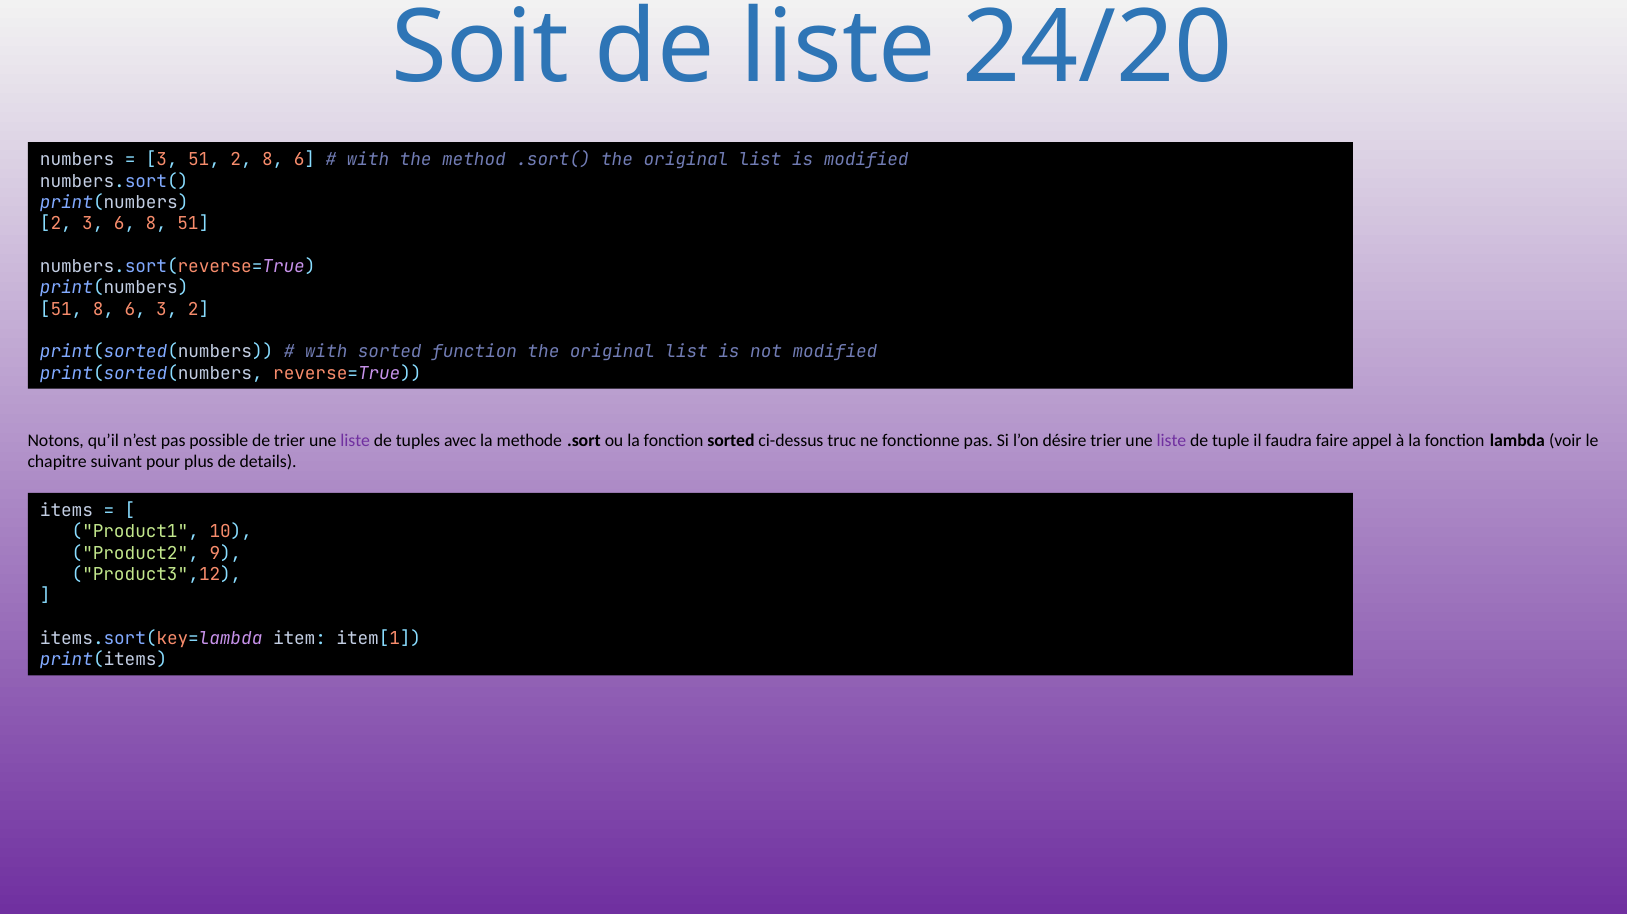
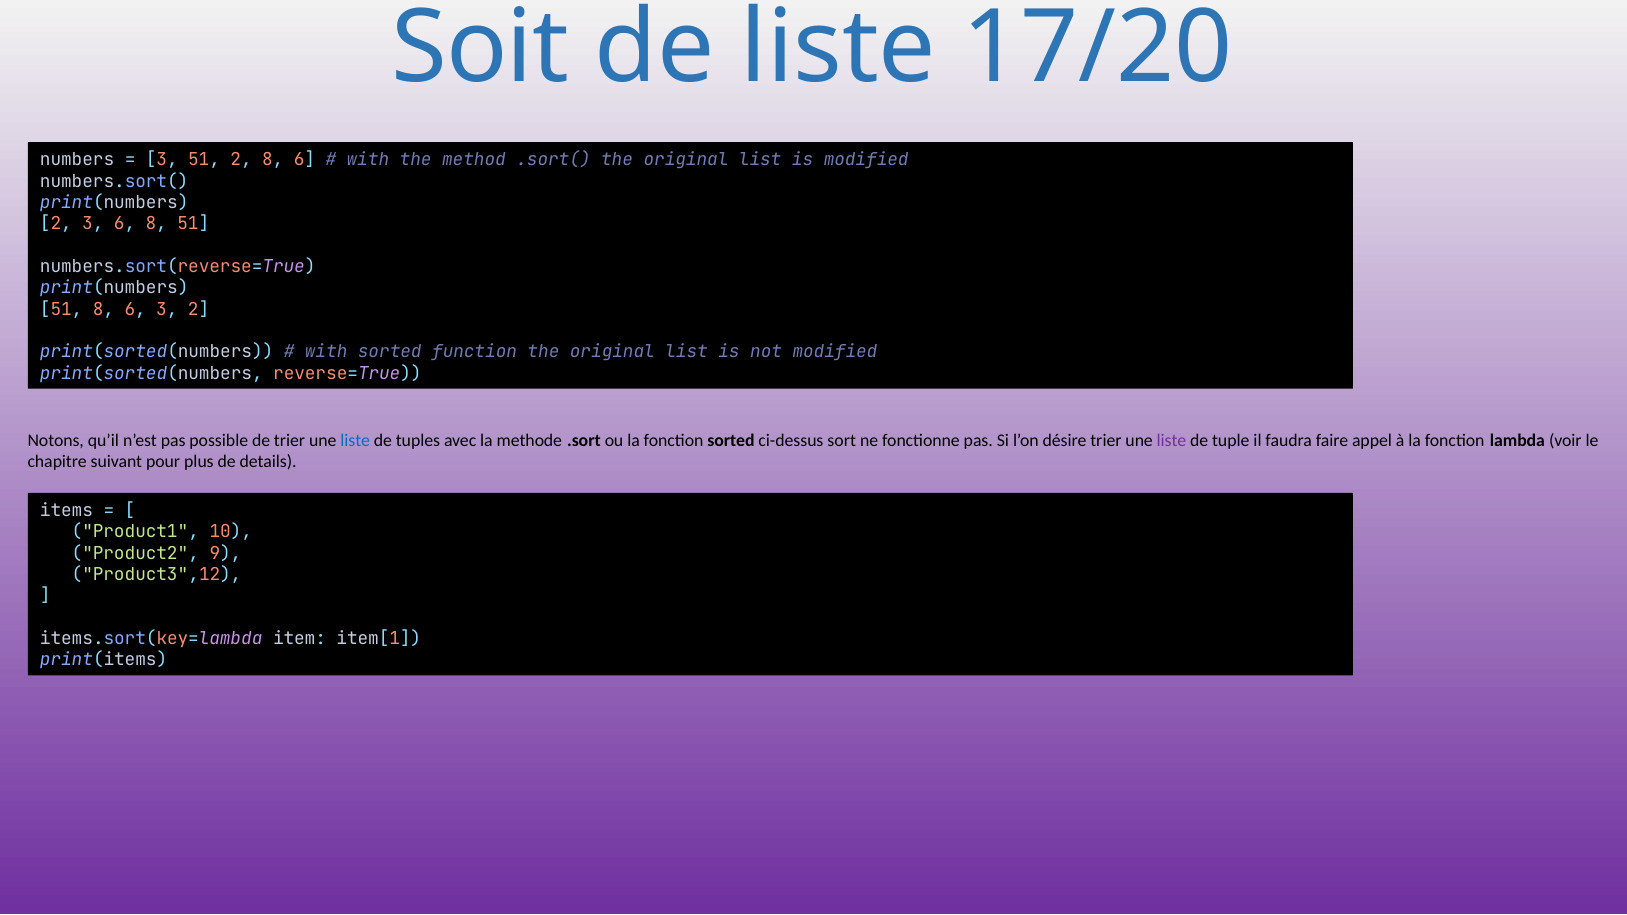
24/20: 24/20 -> 17/20 (1098, 48)
liste colour: purple -> blue (355, 441)
truc: truc -> sort (842, 441)
